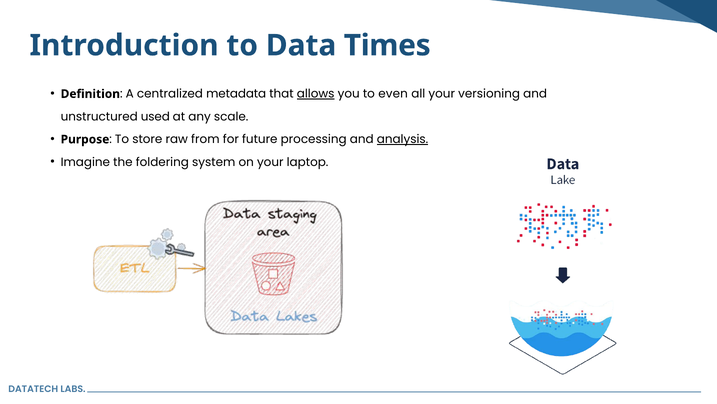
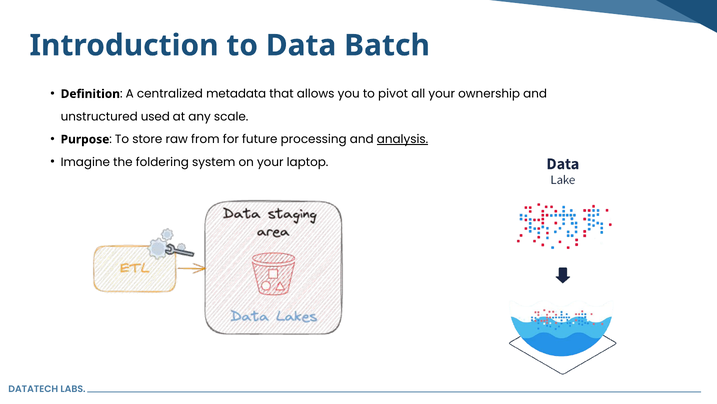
Times: Times -> Batch (387, 45)
allows underline: present -> none (316, 94)
even: even -> pivot (393, 94)
versioning: versioning -> ownership (489, 94)
